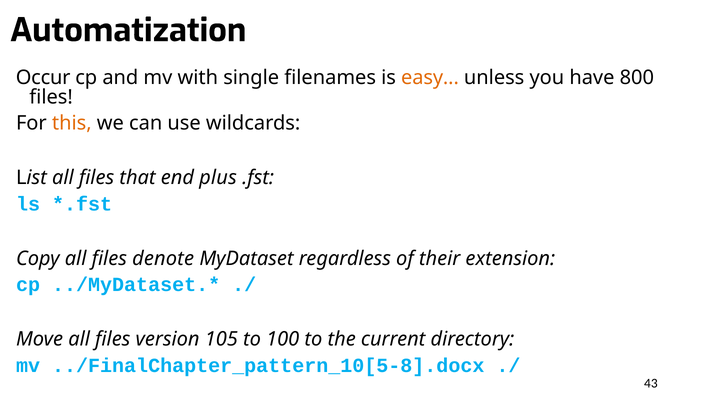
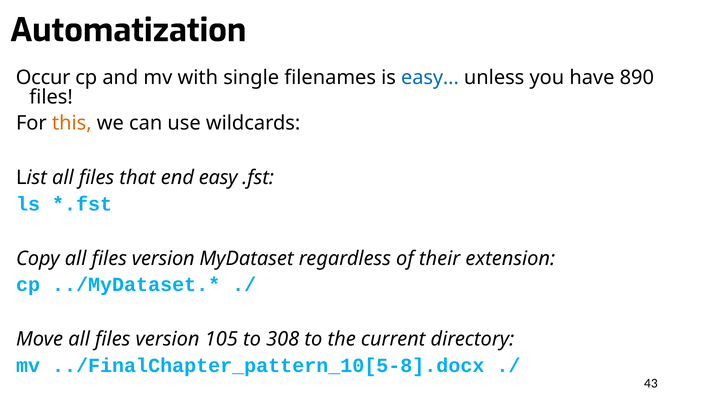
easy colour: orange -> blue (430, 78)
800: 800 -> 890 (637, 78)
end plus: plus -> easy (218, 178)
Copy all files denote: denote -> version (163, 258)
100: 100 -> 308 (283, 339)
